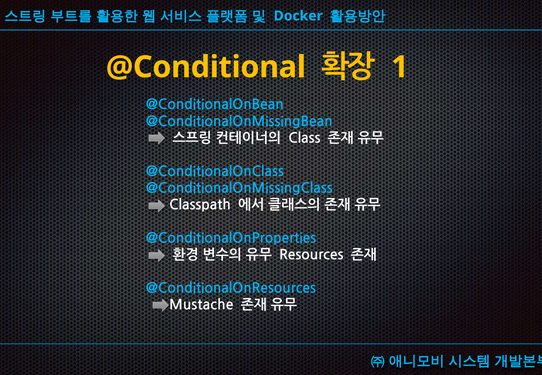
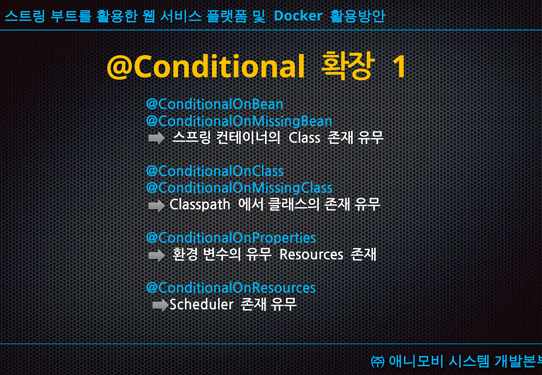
Mustache: Mustache -> Scheduler (201, 305)
